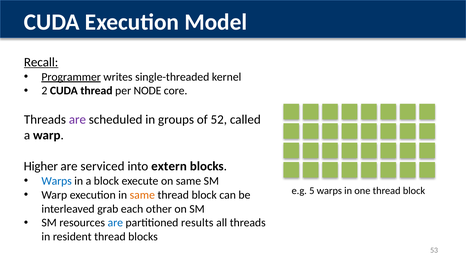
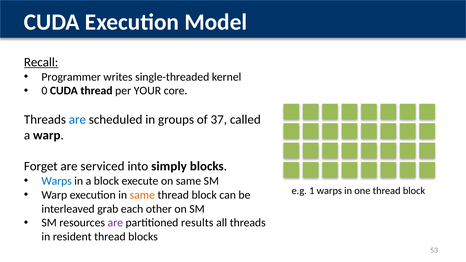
Programmer underline: present -> none (71, 77)
2: 2 -> 0 (44, 91)
NODE: NODE -> YOUR (147, 91)
are colour: purple -> blue (77, 120)
52: 52 -> 37 (219, 120)
Higher: Higher -> Forget (41, 166)
extern: extern -> simply (169, 166)
5: 5 -> 1 (312, 191)
are colour: blue -> purple (115, 223)
